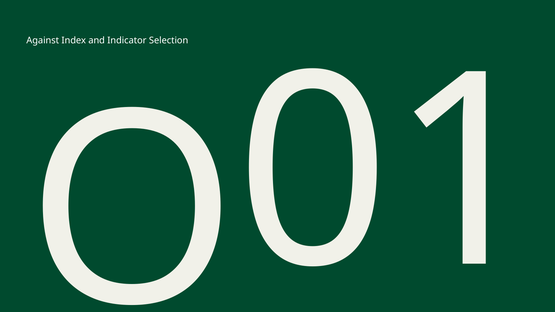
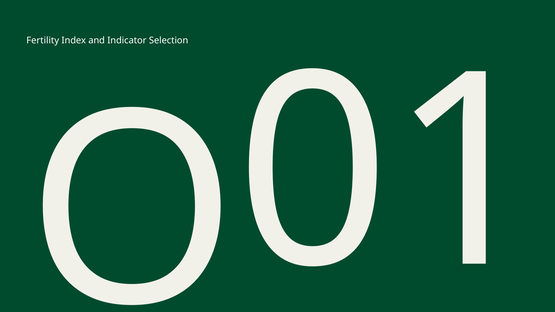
Against: Against -> Fertility (43, 40)
